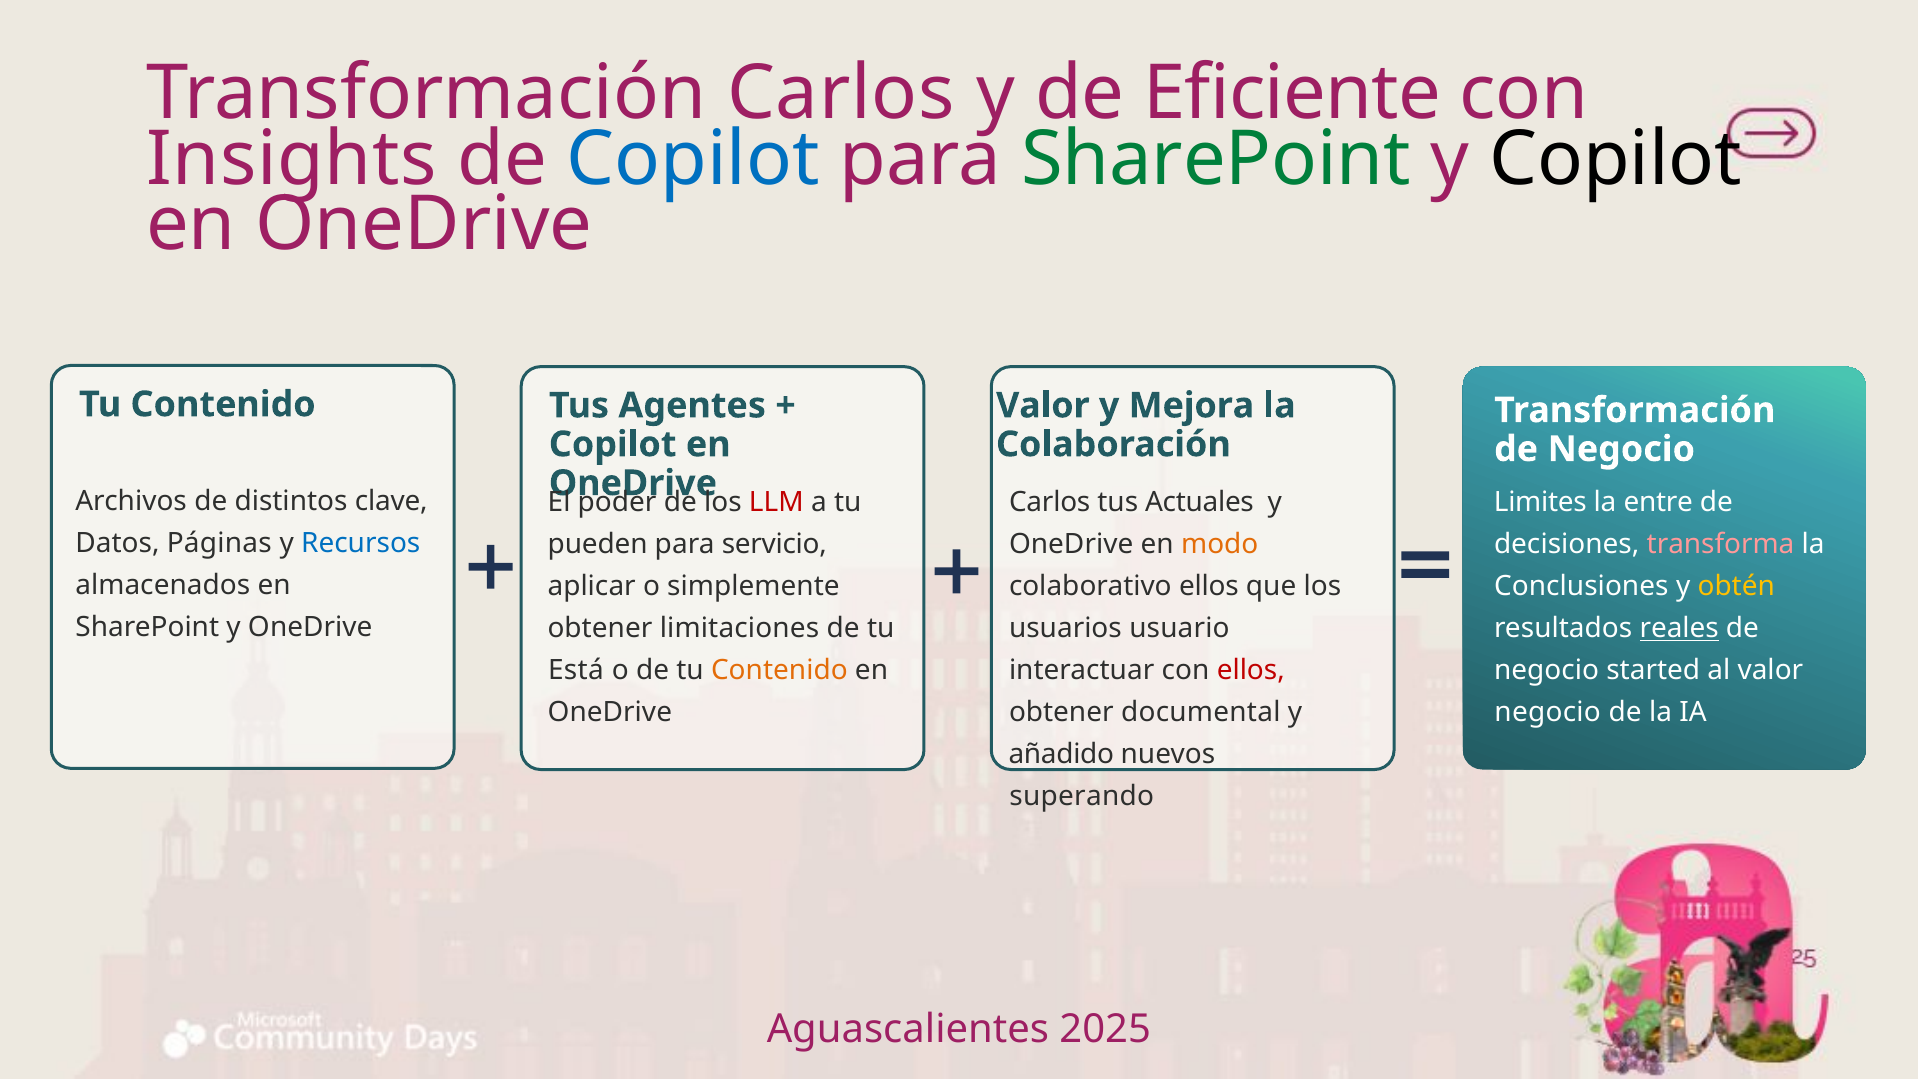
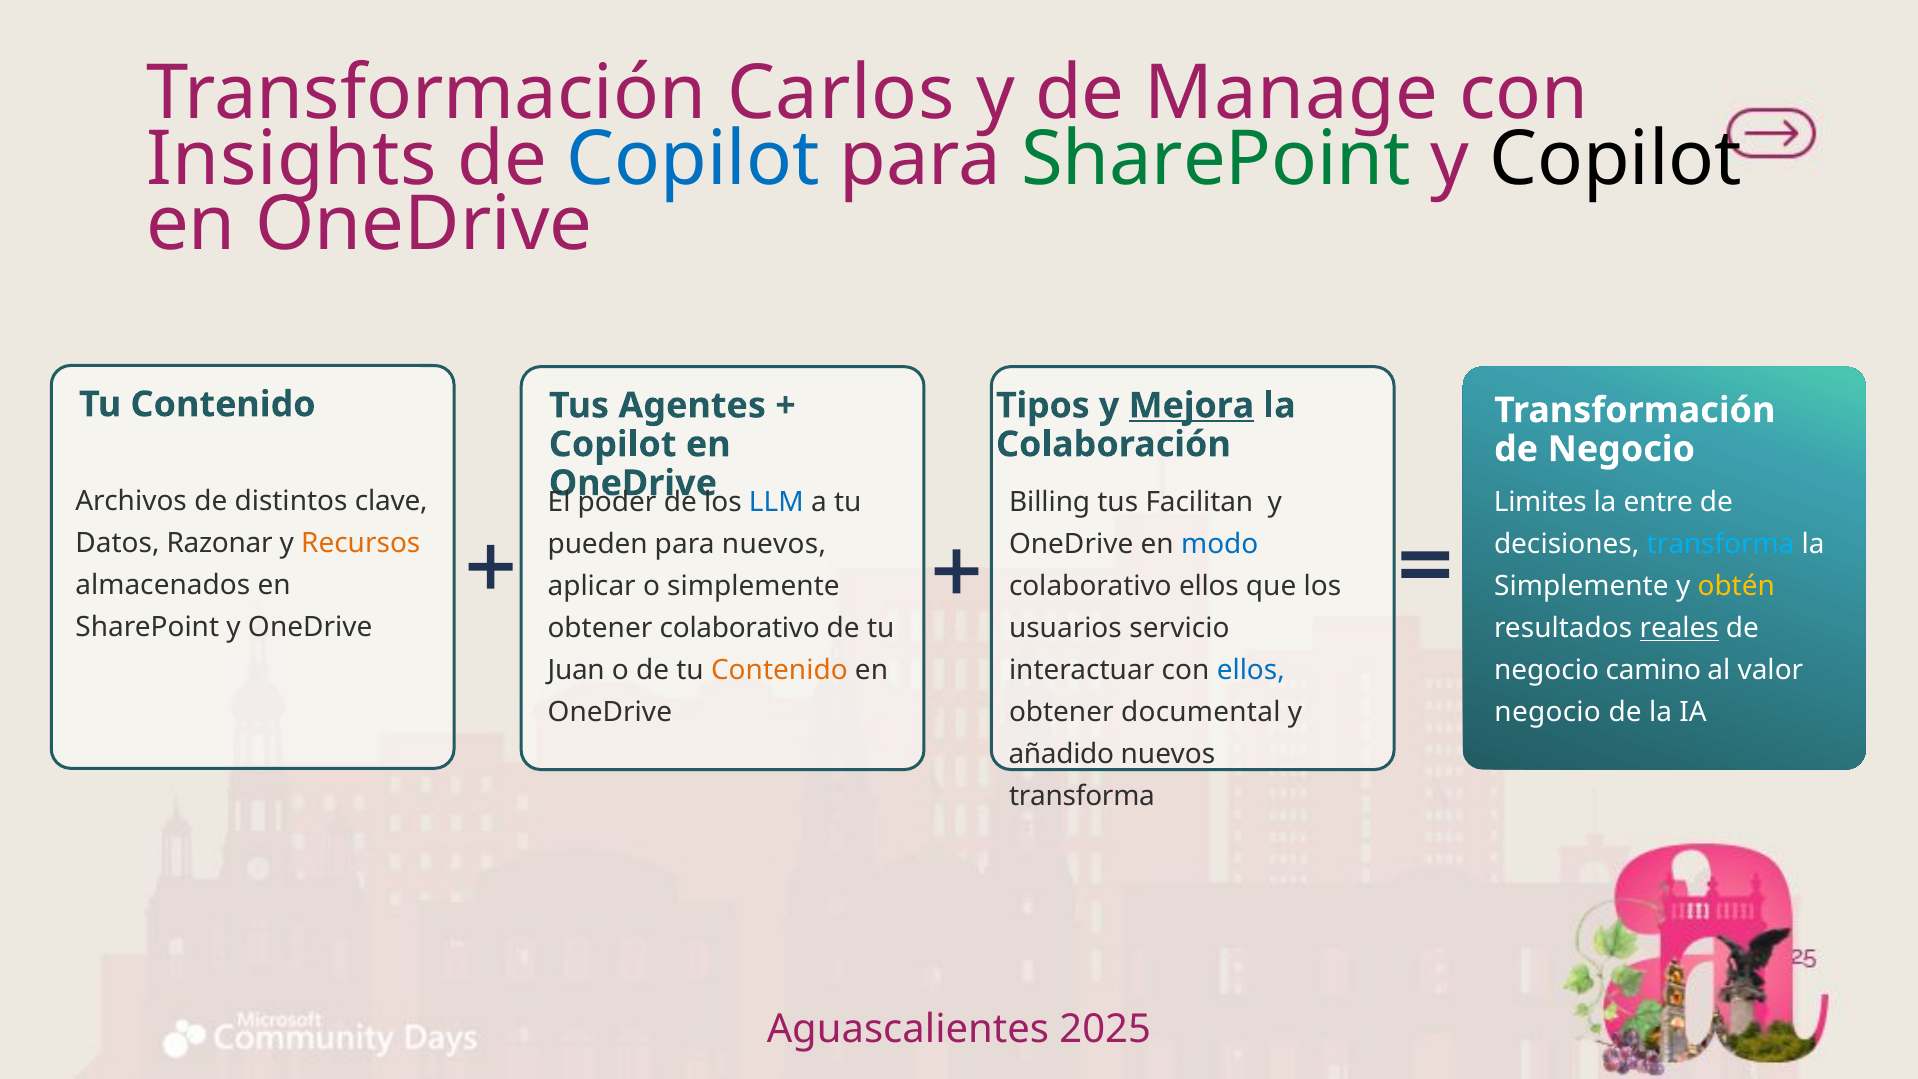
Eficiente: Eficiente -> Manage (1292, 93)
Valor: Valor -> Tipos (1043, 406)
Mejora underline: none -> present (1191, 406)
LLM colour: red -> blue (776, 503)
Carlos: Carlos -> Billing (1050, 503)
Actuales: Actuales -> Facilitan (1199, 503)
Páginas: Páginas -> Razonar (220, 543)
Recursos colour: blue -> orange (361, 543)
para servicio: servicio -> nuevos (774, 545)
modo colour: orange -> blue (1220, 545)
transforma colour: pink -> light blue (1721, 545)
Conclusiones: Conclusiones -> Simplemente (1581, 586)
obtener limitaciones: limitaciones -> colaborativo (740, 628)
usuario: usuario -> servicio (1179, 628)
Está: Está -> Juan (576, 670)
ellos colour: red -> blue (1251, 670)
started: started -> camino (1653, 670)
superando: superando -> transforma (1082, 796)
